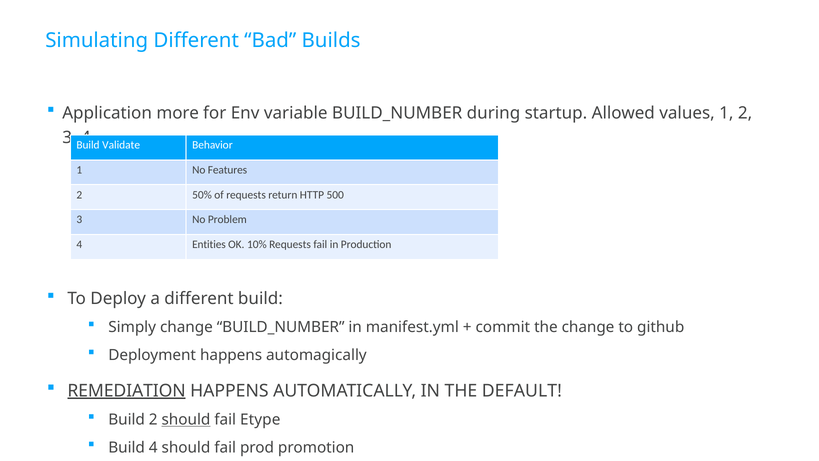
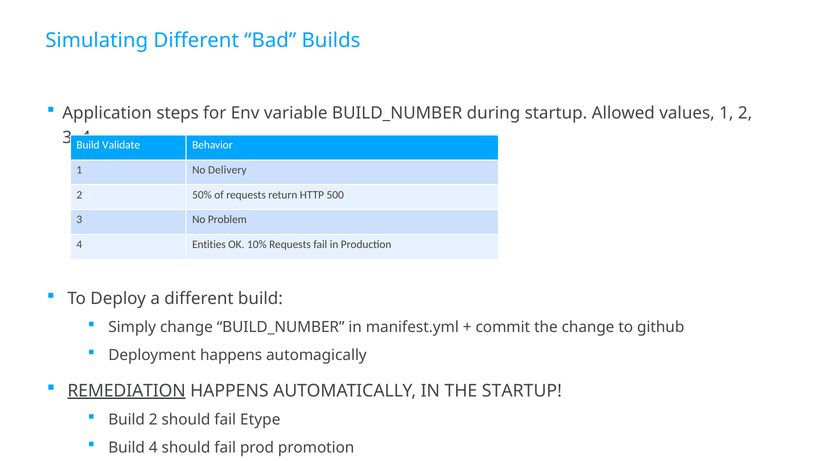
more: more -> steps (178, 113)
Features: Features -> Delivery (227, 170)
THE DEFAULT: DEFAULT -> STARTUP (522, 390)
should underline: present -> none (186, 419)
